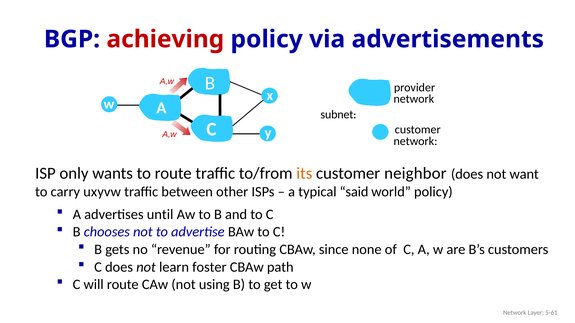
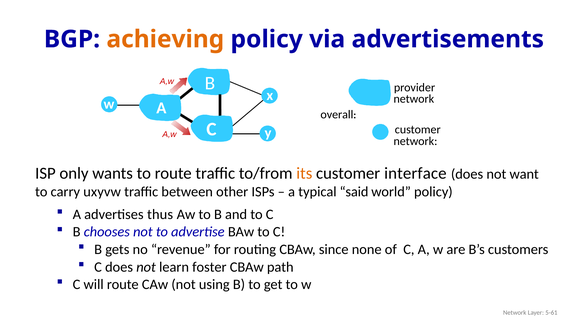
achieving colour: red -> orange (165, 39)
subnet: subnet -> overall (337, 115)
neighbor: neighbor -> interface (415, 174)
until: until -> thus (160, 215)
